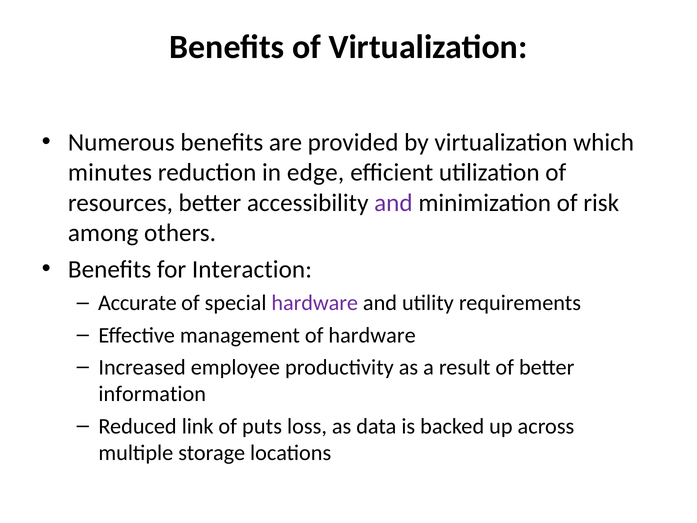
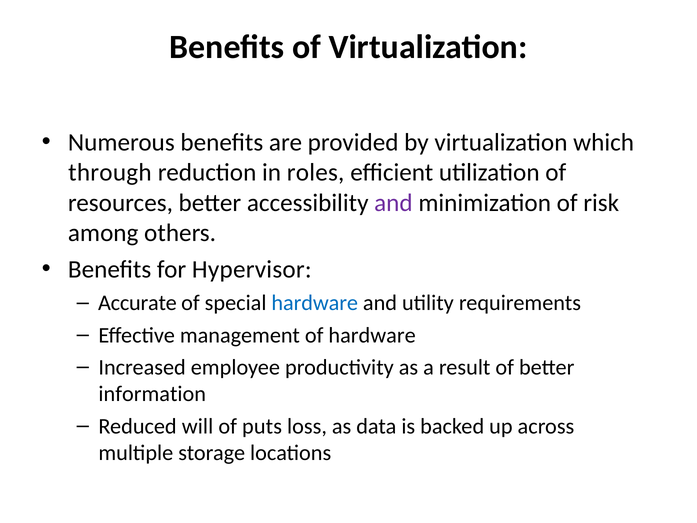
minutes: minutes -> through (110, 173)
edge: edge -> roles (316, 173)
Interaction: Interaction -> Hypervisor (252, 269)
hardware colour: purple -> blue (315, 303)
link: link -> will (198, 426)
